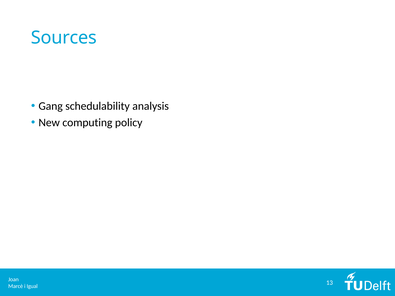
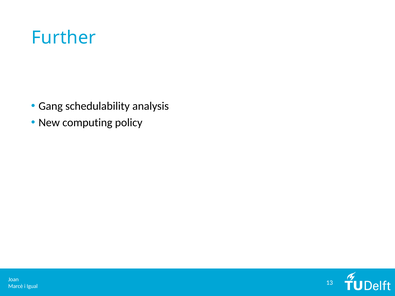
Sources: Sources -> Further (64, 38)
